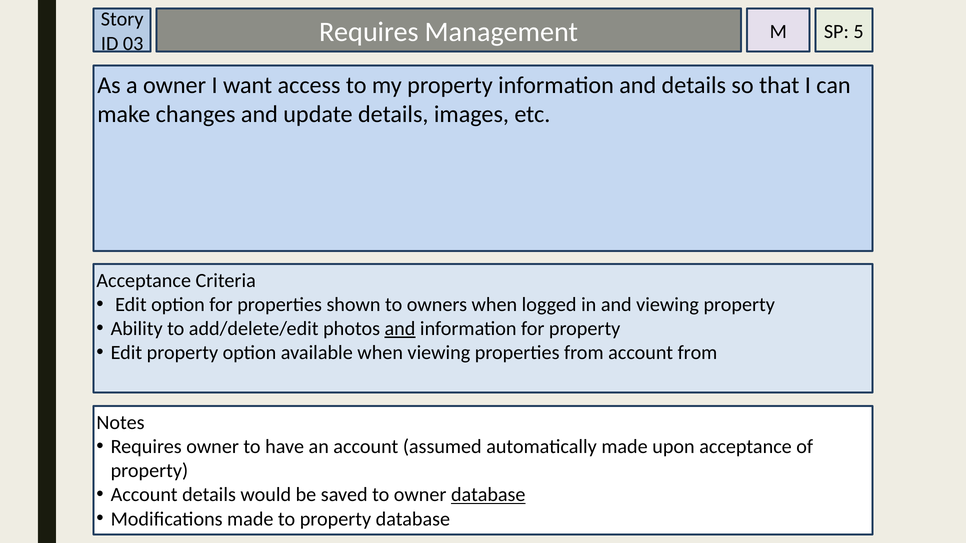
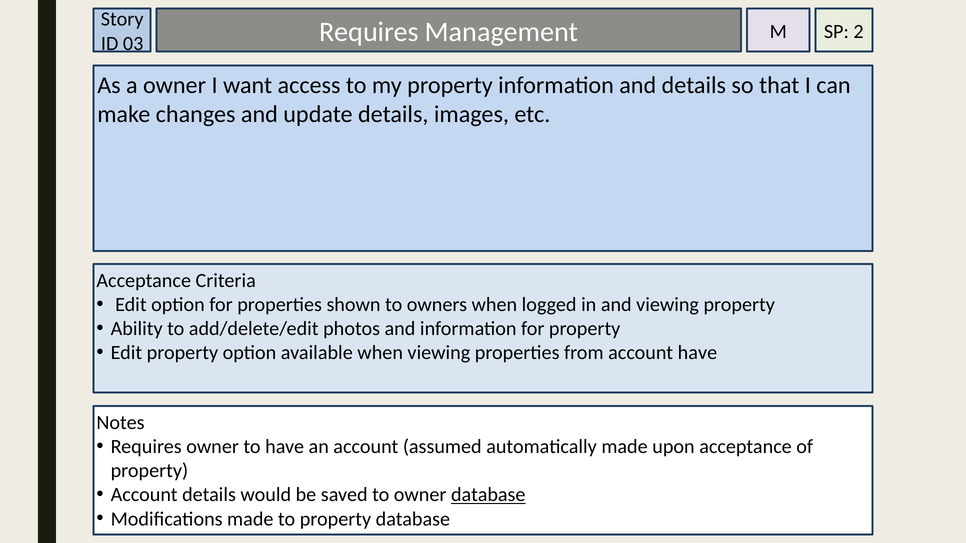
5: 5 -> 2 (859, 31)
and underline: present -> none (400, 329)
account from: from -> have (697, 353)
